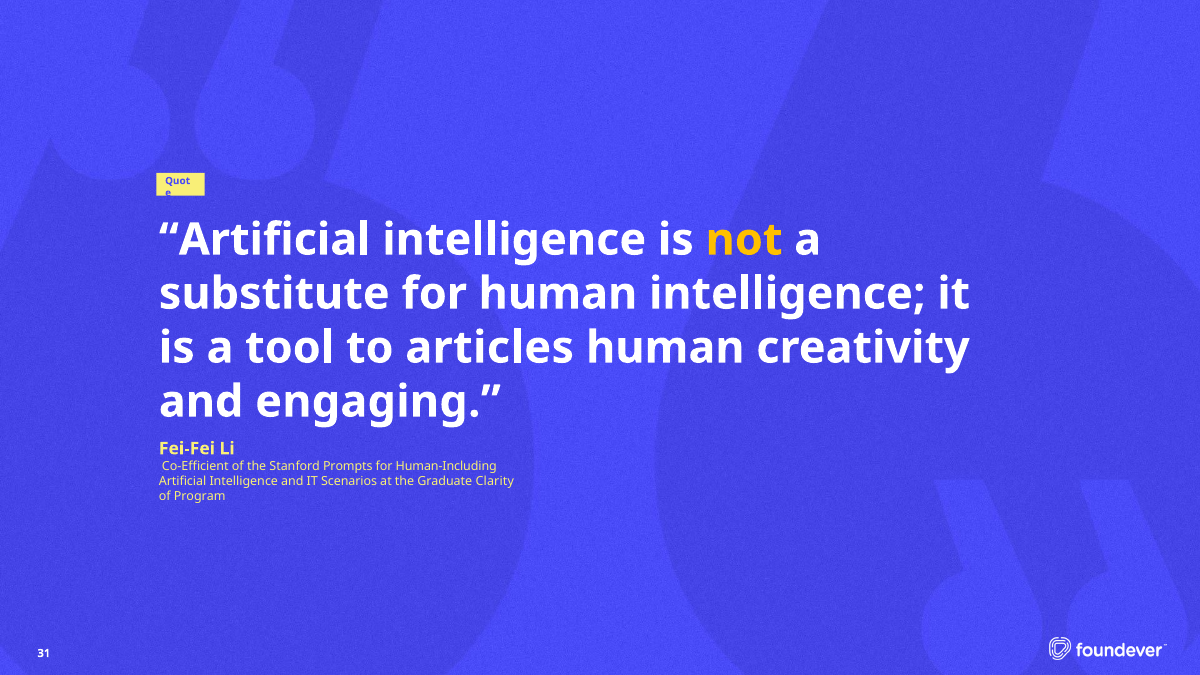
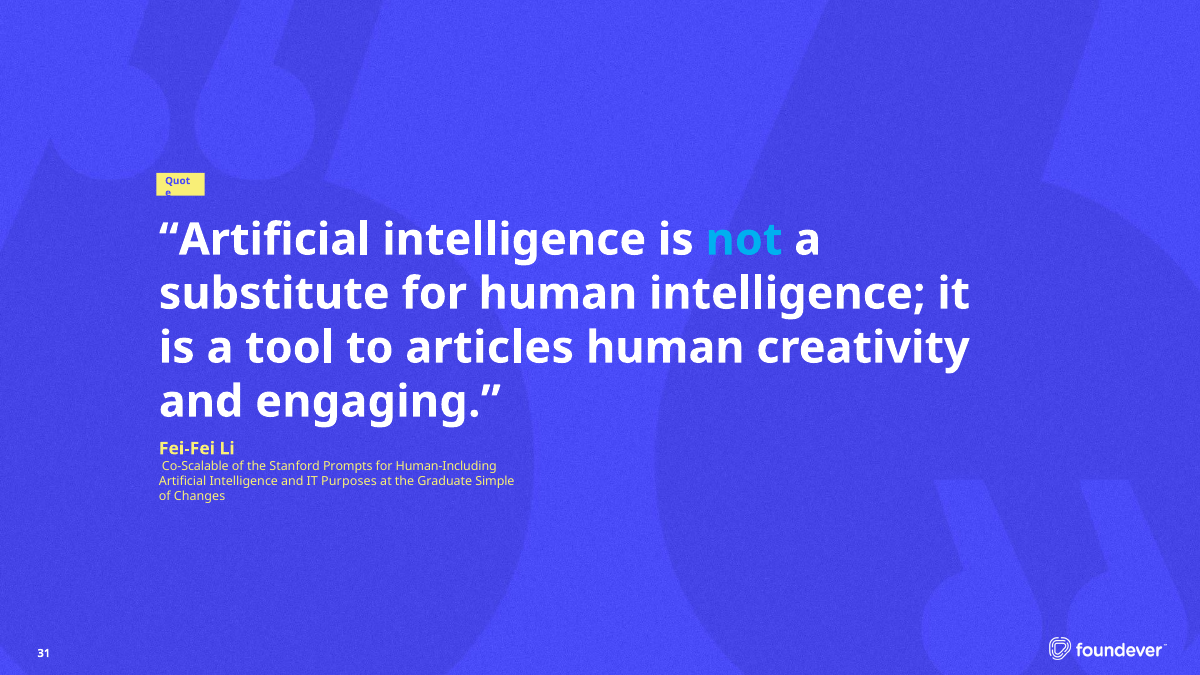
not colour: yellow -> light blue (744, 240)
Co-Efficient: Co-Efficient -> Co-Scalable (195, 466)
Scenarios: Scenarios -> Purposes (349, 481)
Clarity: Clarity -> Simple (495, 481)
Program: Program -> Changes (200, 496)
